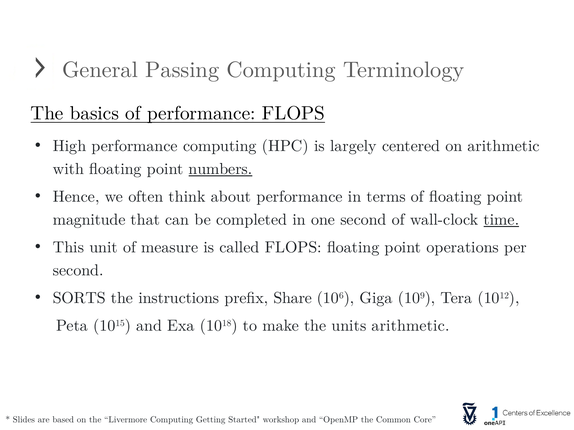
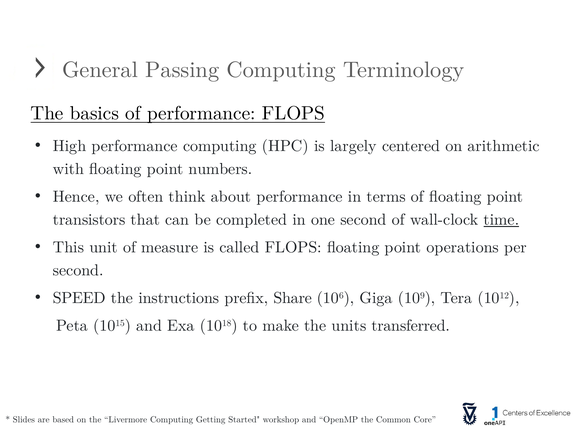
numbers underline: present -> none (220, 169)
magnitude: magnitude -> transistors (89, 220)
SORTS: SORTS -> SPEED (79, 298)
units arithmetic: arithmetic -> transferred (411, 326)
